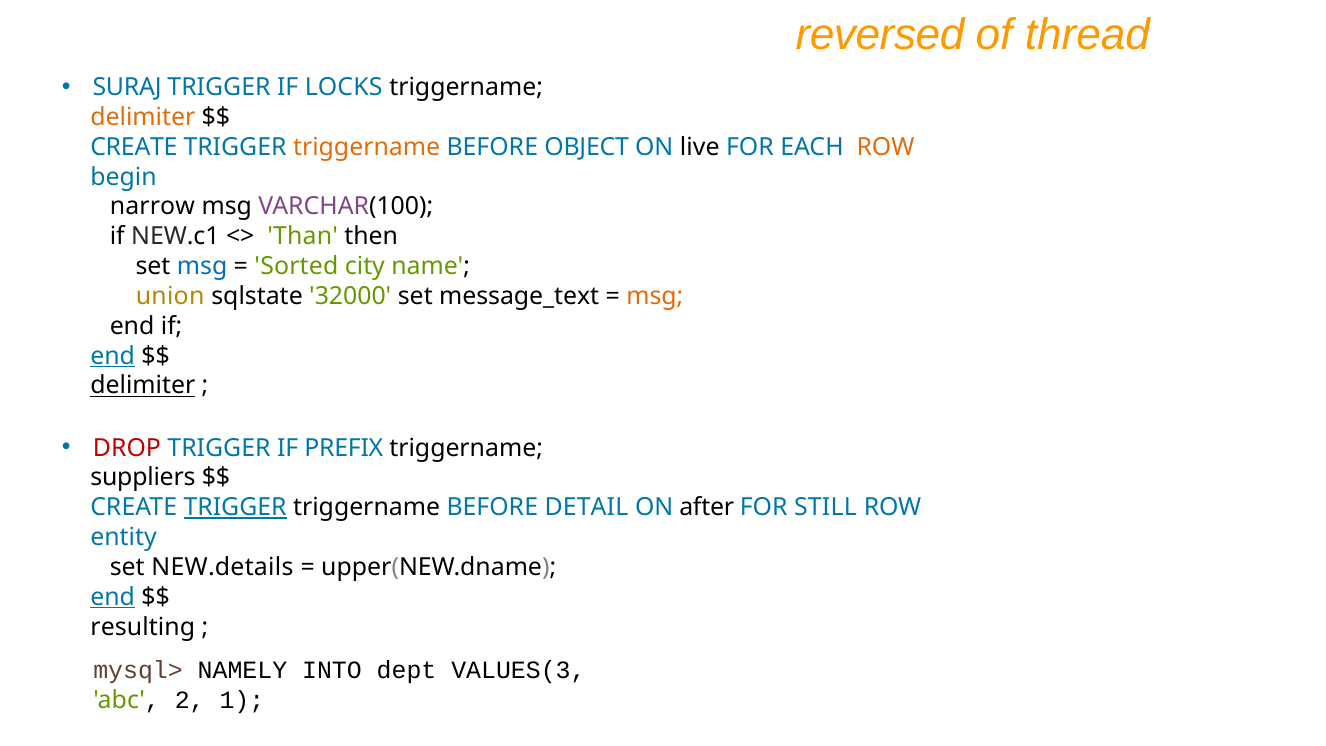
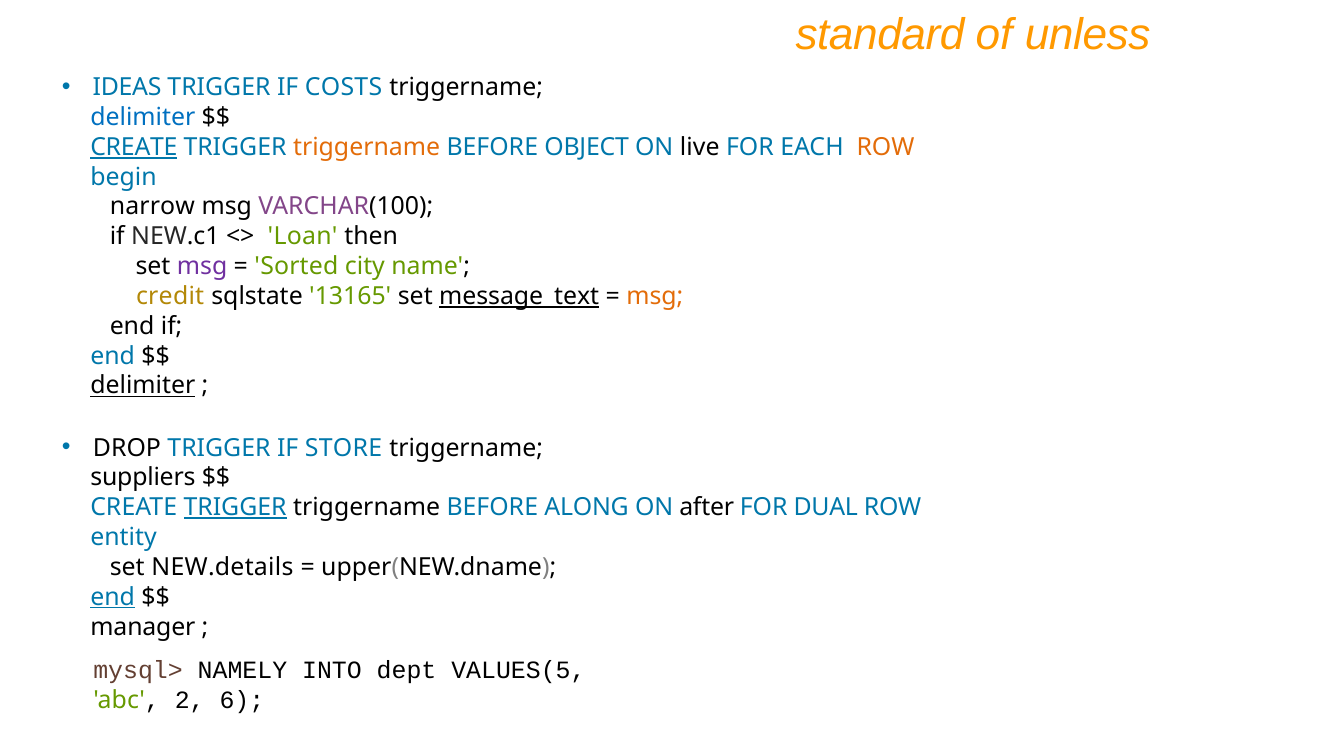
reversed: reversed -> standard (880, 35)
thread: thread -> unless (1088, 35)
SURAJ: SURAJ -> IDEAS (127, 87)
LOCKS: LOCKS -> COSTS (344, 87)
delimiter colour: orange -> blue (143, 117)
CREATE underline: none -> present (134, 147)
Than: Than -> Loan (303, 237)
msg colour: blue -> purple (202, 266)
union: union -> credit (170, 296)
32000: 32000 -> 13165 (350, 296)
message_text underline: none -> present (519, 296)
end underline: present -> none (113, 356)
DROP colour: red -> black (127, 448)
PREFIX: PREFIX -> STORE (344, 448)
DETAIL: DETAIL -> ALONG (587, 507)
STILL: STILL -> DUAL (826, 507)
resulting: resulting -> manager (143, 627)
VALUES(3: VALUES(3 -> VALUES(5 (518, 670)
1: 1 -> 6 (242, 700)
